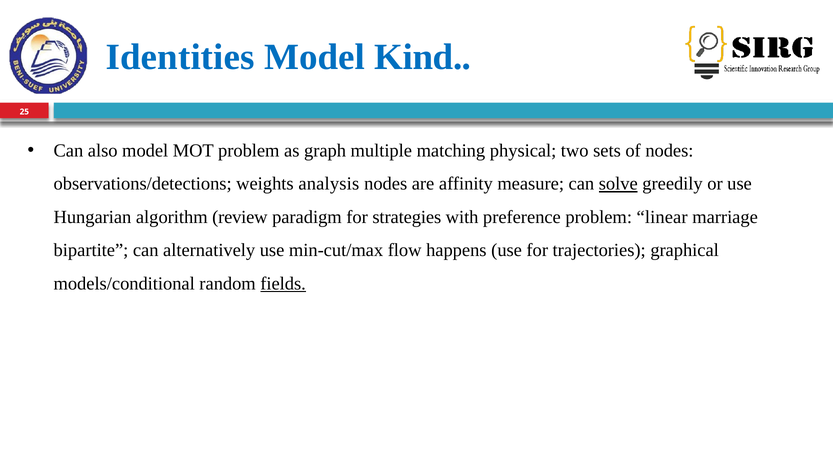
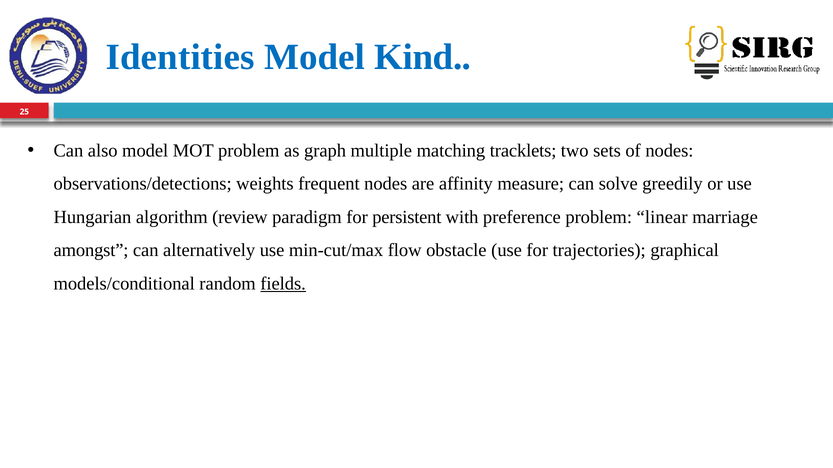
physical: physical -> tracklets (523, 151)
analysis: analysis -> frequent (329, 184)
solve underline: present -> none (618, 184)
strategies: strategies -> persistent (407, 217)
bipartite: bipartite -> amongst (91, 251)
happens: happens -> obstacle (456, 251)
